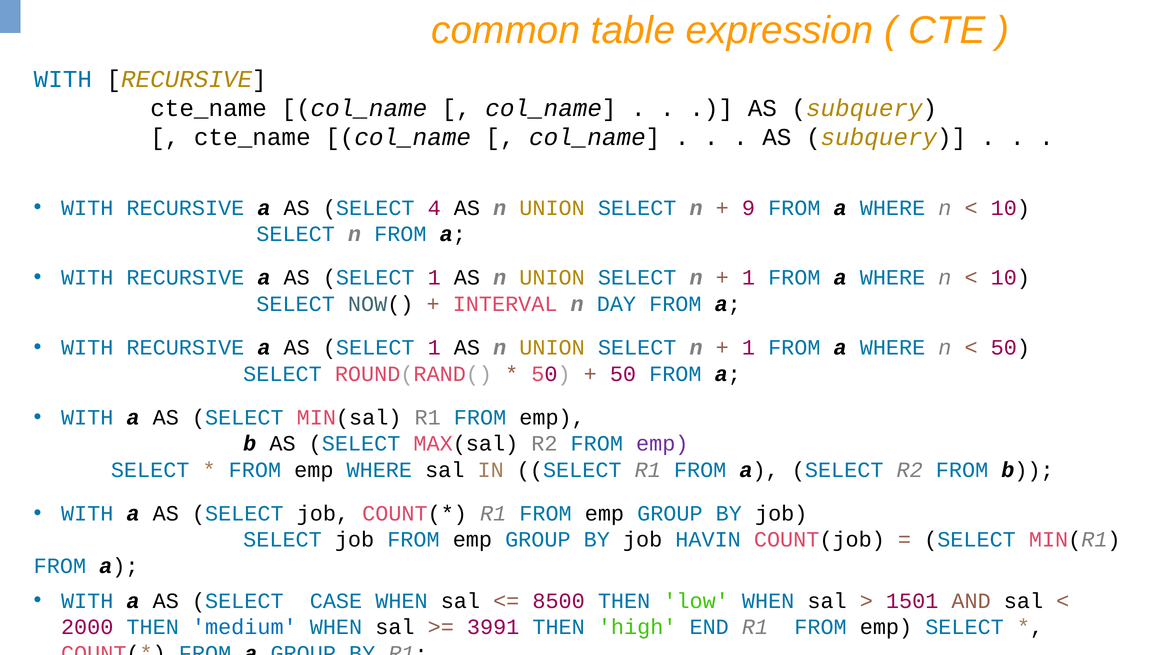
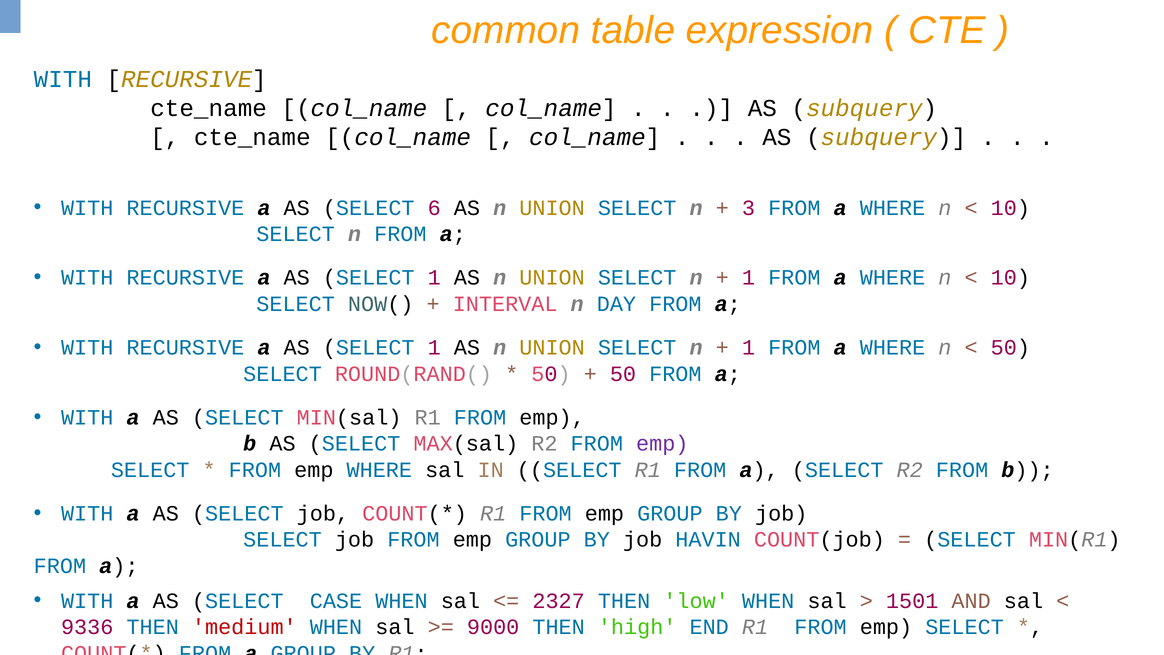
4: 4 -> 6 (434, 208)
9: 9 -> 3 (748, 208)
8500: 8500 -> 2327 (559, 601)
2000: 2000 -> 9336 (87, 627)
medium colour: blue -> red (244, 627)
3991: 3991 -> 9000 (493, 627)
